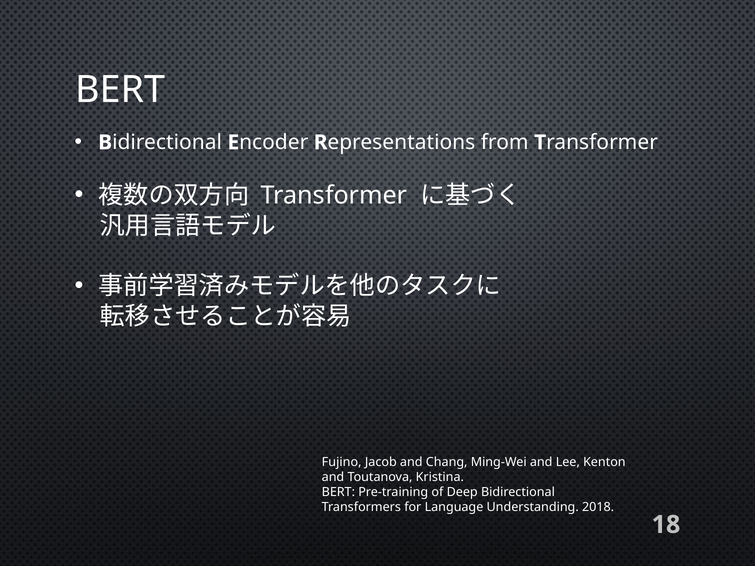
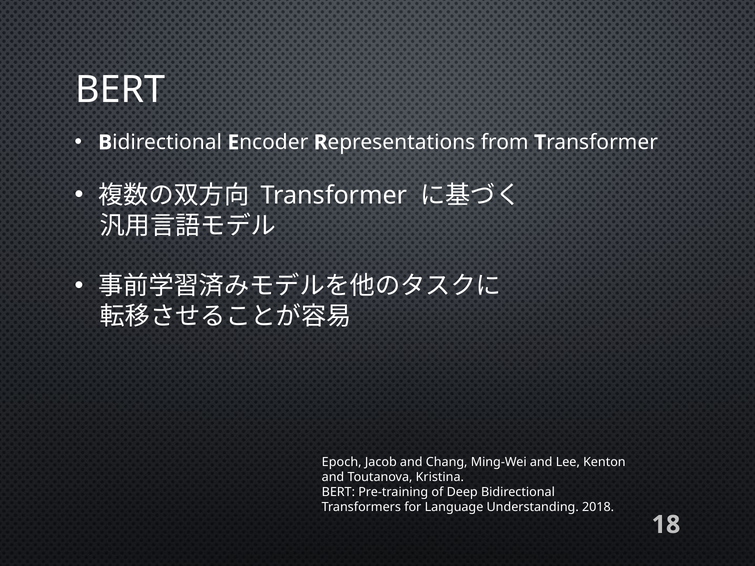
Fujino: Fujino -> Epoch (342, 462)
